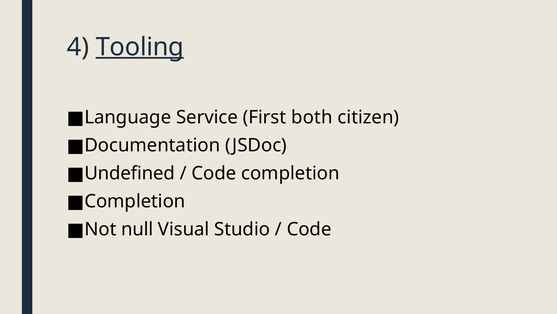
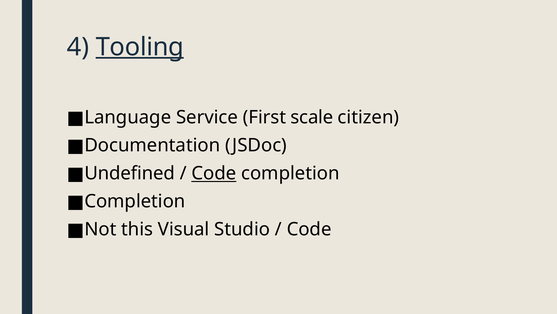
both: both -> scale (312, 117)
Code underline: none -> present (214, 173)
null: null -> this (137, 229)
